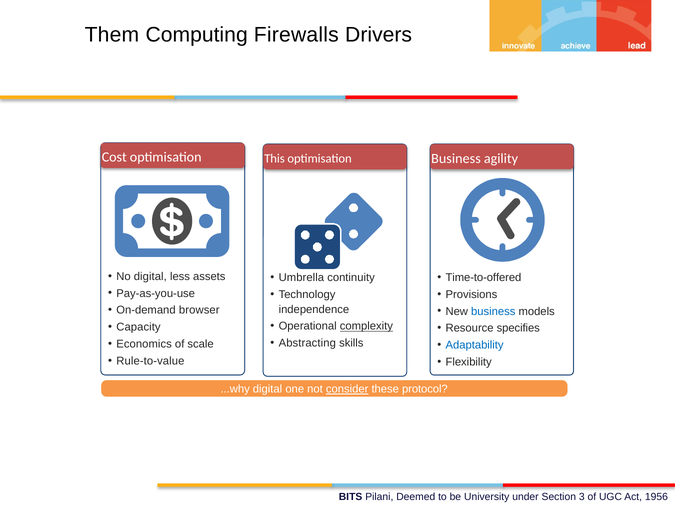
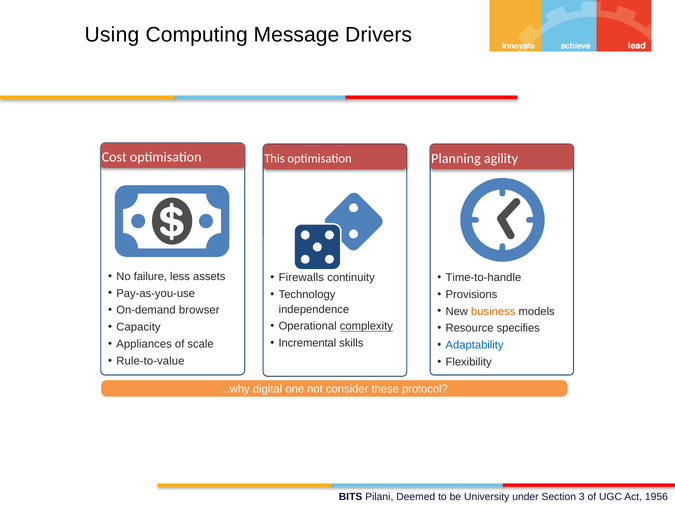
Them: Them -> Using (112, 35)
Firewalls: Firewalls -> Message (296, 35)
Business: Business -> Planning (456, 159)
No digital: digital -> failure (150, 277)
Time-to-offered: Time-to-offered -> Time-to-handle (483, 278)
Umbrella: Umbrella -> Firewalls (301, 278)
business colour: blue -> orange (493, 311)
Abstracting: Abstracting -> Incremental (307, 343)
Economics: Economics -> Appliances (144, 344)
consider underline: present -> none (347, 389)
